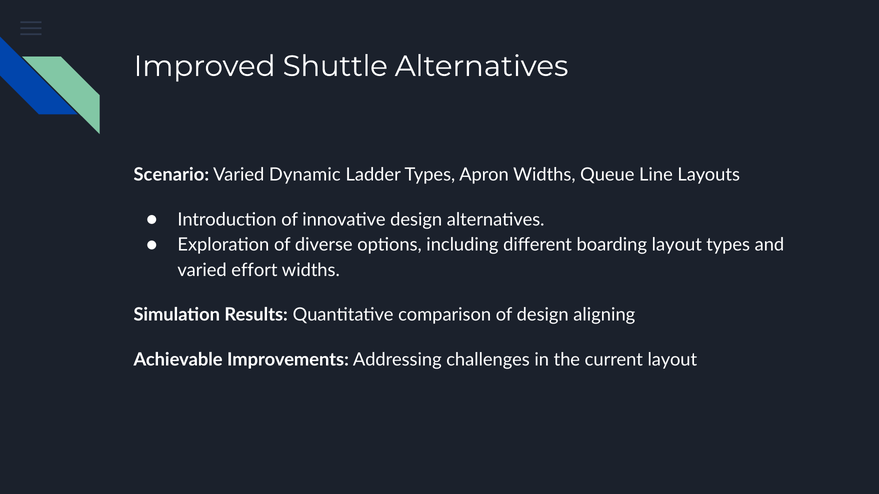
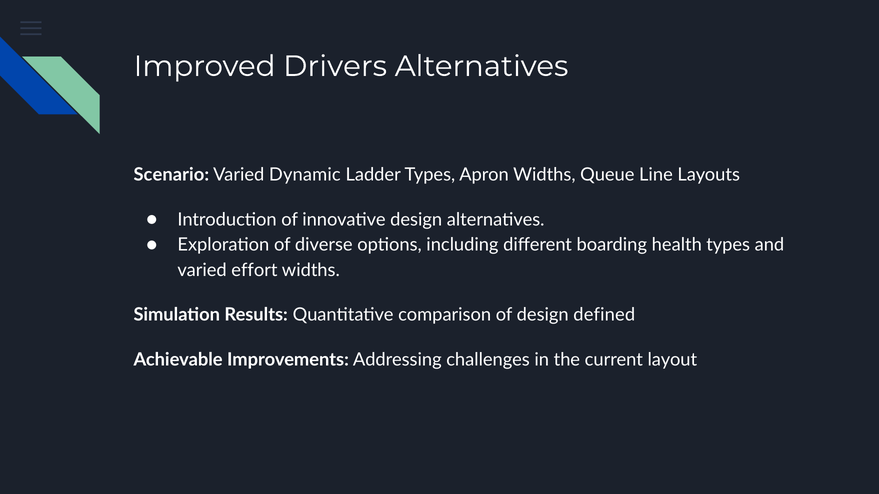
Shuttle: Shuttle -> Drivers (335, 66)
boarding layout: layout -> health (677, 245)
aligning: aligning -> defined (604, 315)
